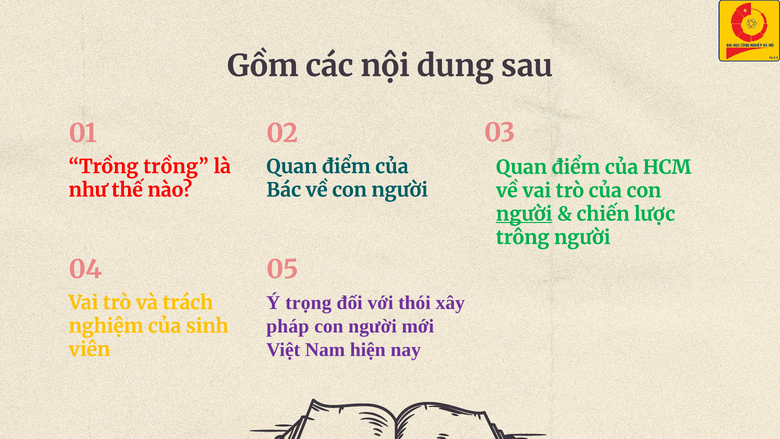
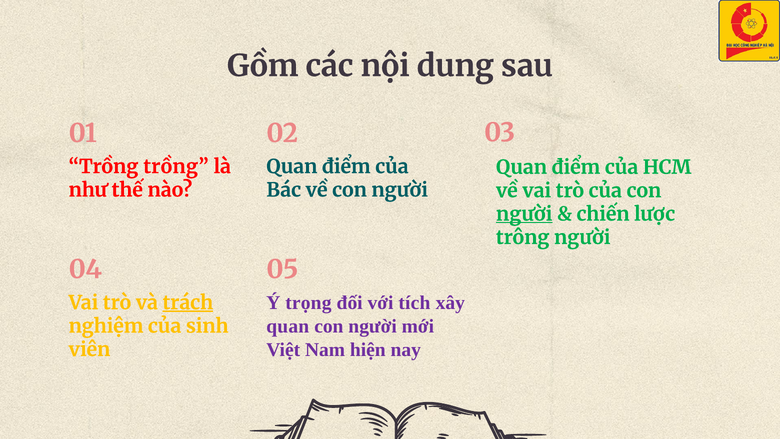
thói: thói -> tích (414, 303)
trách underline: none -> present (188, 303)
pháp: pháp -> quan (288, 326)
